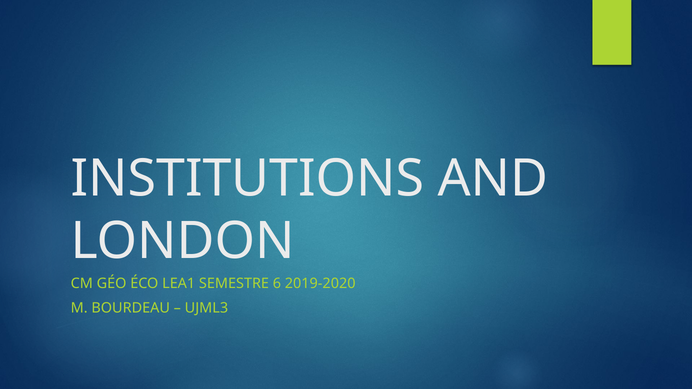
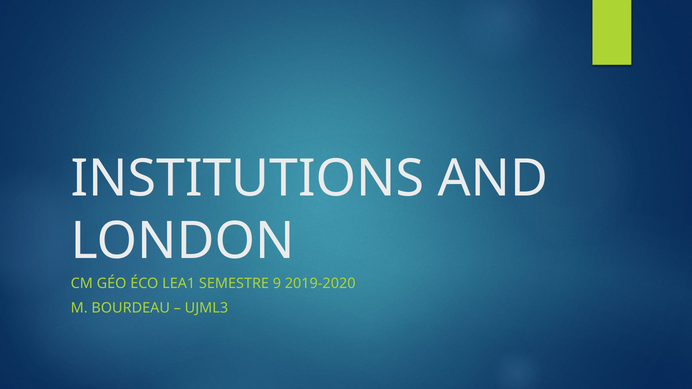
6: 6 -> 9 (277, 283)
